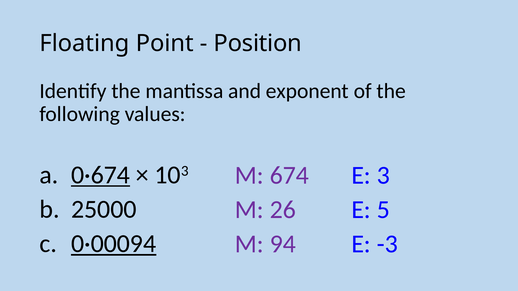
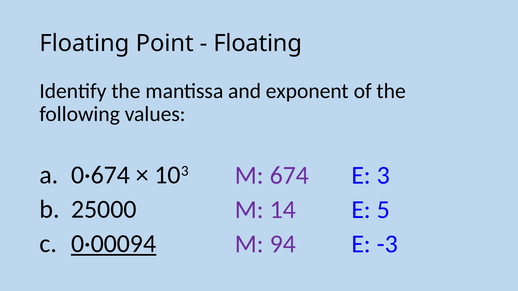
Position: Position -> Floating (258, 44)
0·674 underline: present -> none (101, 175)
26: 26 -> 14 (283, 210)
